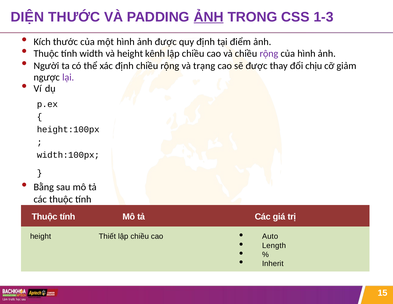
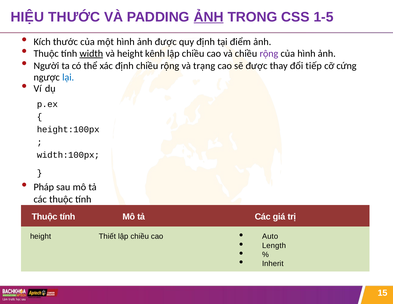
DIỆN: DIỆN -> HIỆU (27, 17)
1-3: 1-3 -> 1-5 (324, 17)
width underline: none -> present (91, 53)
chịu: chịu -> tiếp (314, 66)
giảm: giảm -> cứng (346, 66)
lại colour: purple -> blue (68, 77)
Bằng: Bằng -> Pháp (44, 187)
